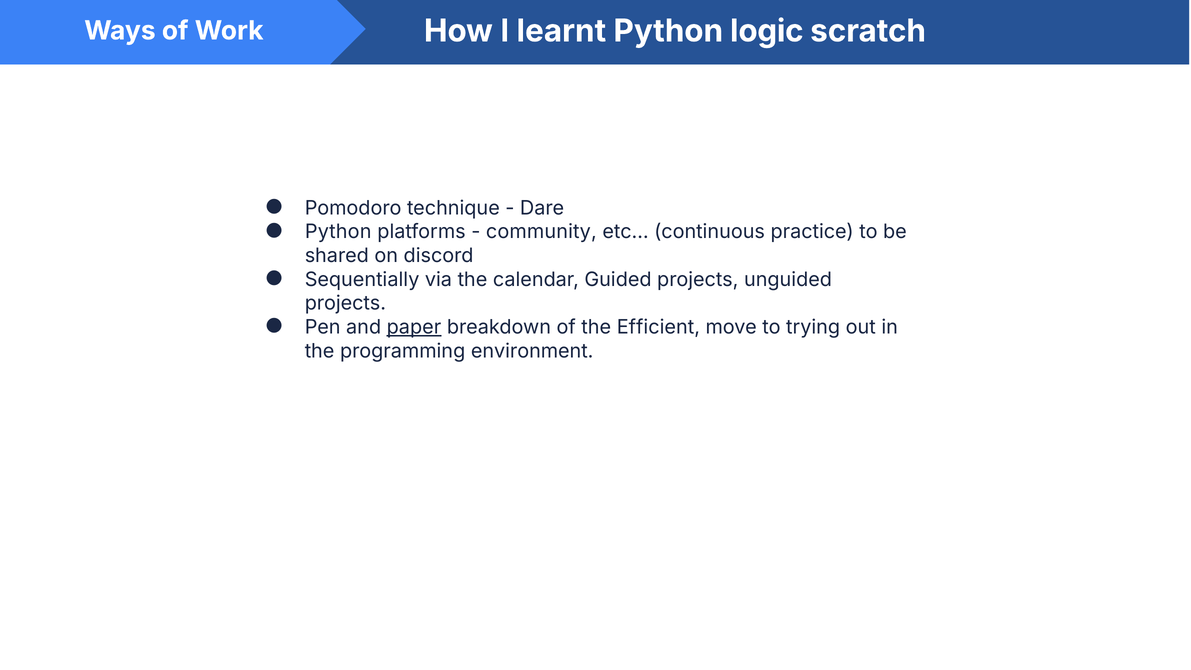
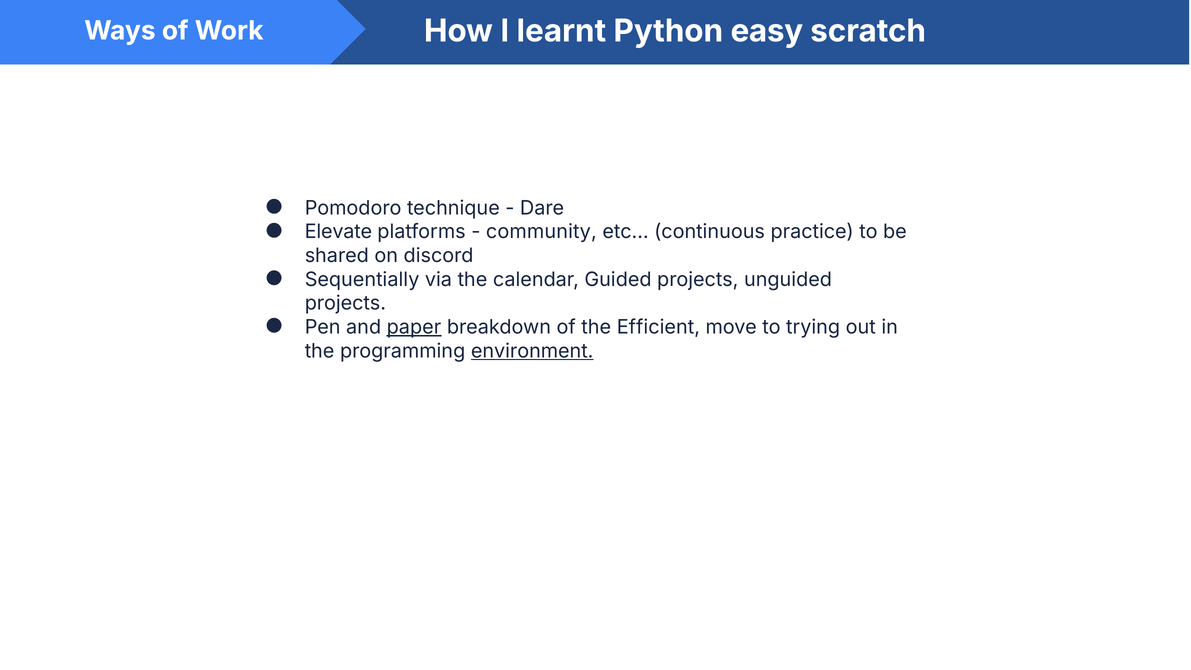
logic: logic -> easy (767, 31)
Python: Python -> Elevate (338, 232)
environment underline: none -> present (532, 351)
